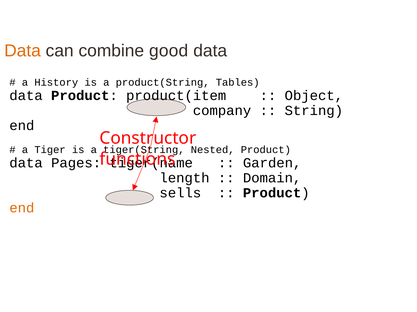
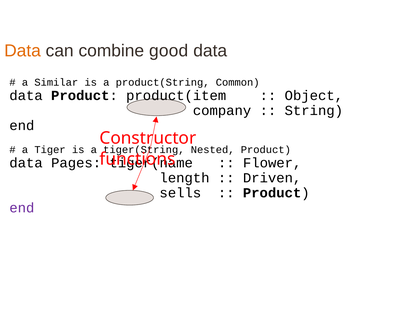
History: History -> Similar (56, 83)
Tables: Tables -> Common (238, 83)
Garden: Garden -> Flower (272, 163)
Domain: Domain -> Driven (272, 178)
end colour: orange -> purple (22, 208)
